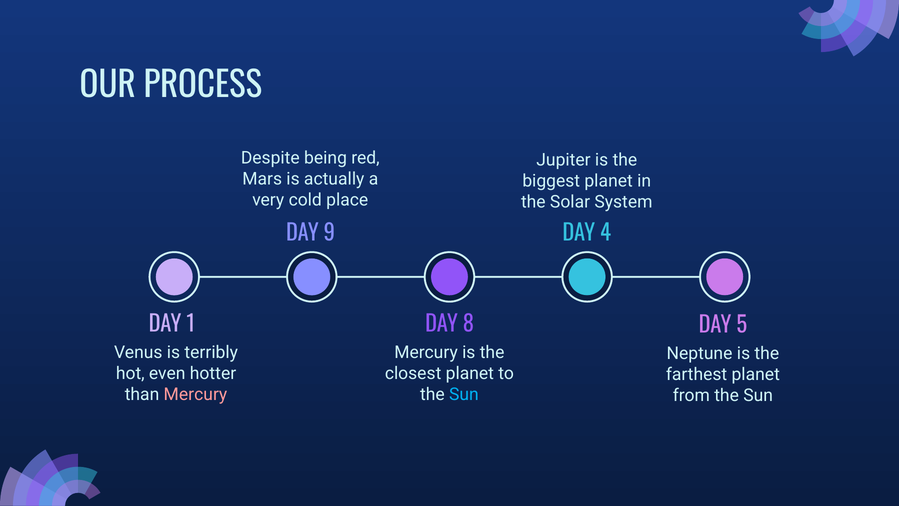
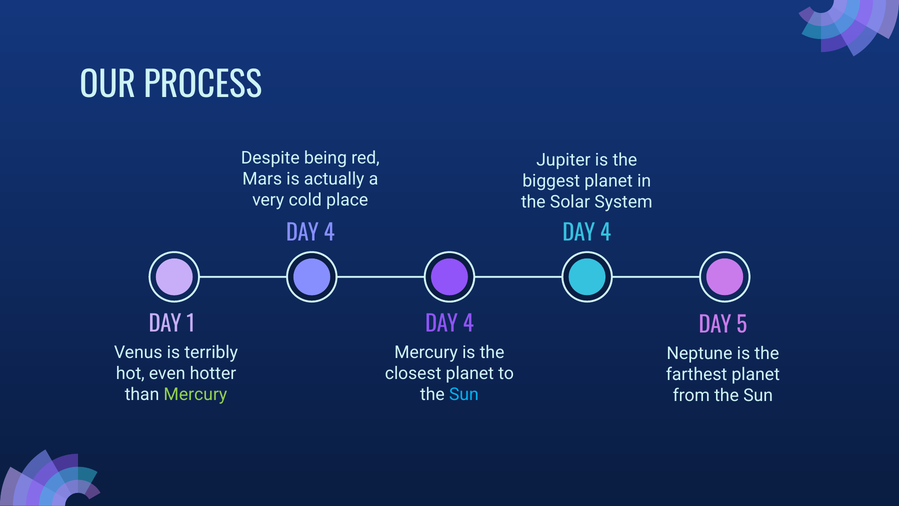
9: 9 -> 4 (329, 233)
1 DAY 8: 8 -> 4 (468, 324)
Mercury colour: pink -> light green (195, 394)
